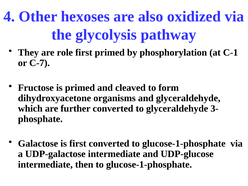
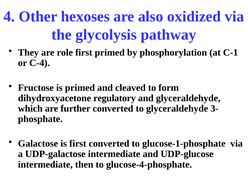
C-7: C-7 -> C-4 (40, 63)
organisms: organisms -> regulatory (115, 98)
then to glucose-1-phosphate: glucose-1-phosphate -> glucose-4-phosphate (149, 164)
